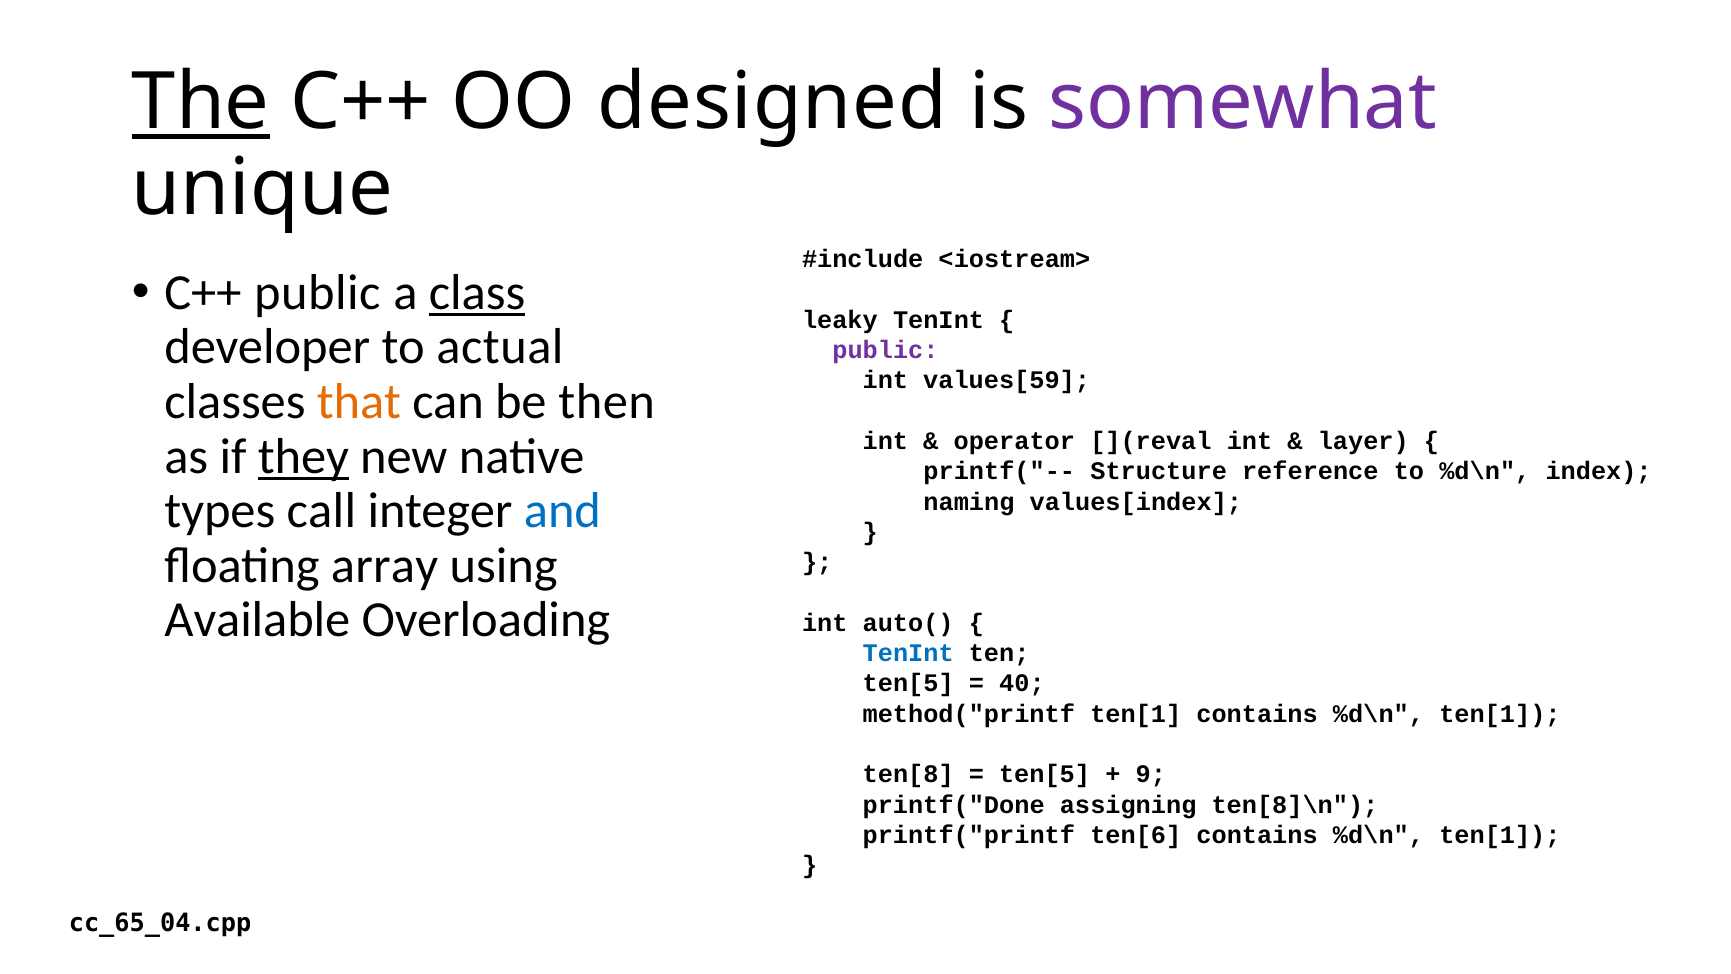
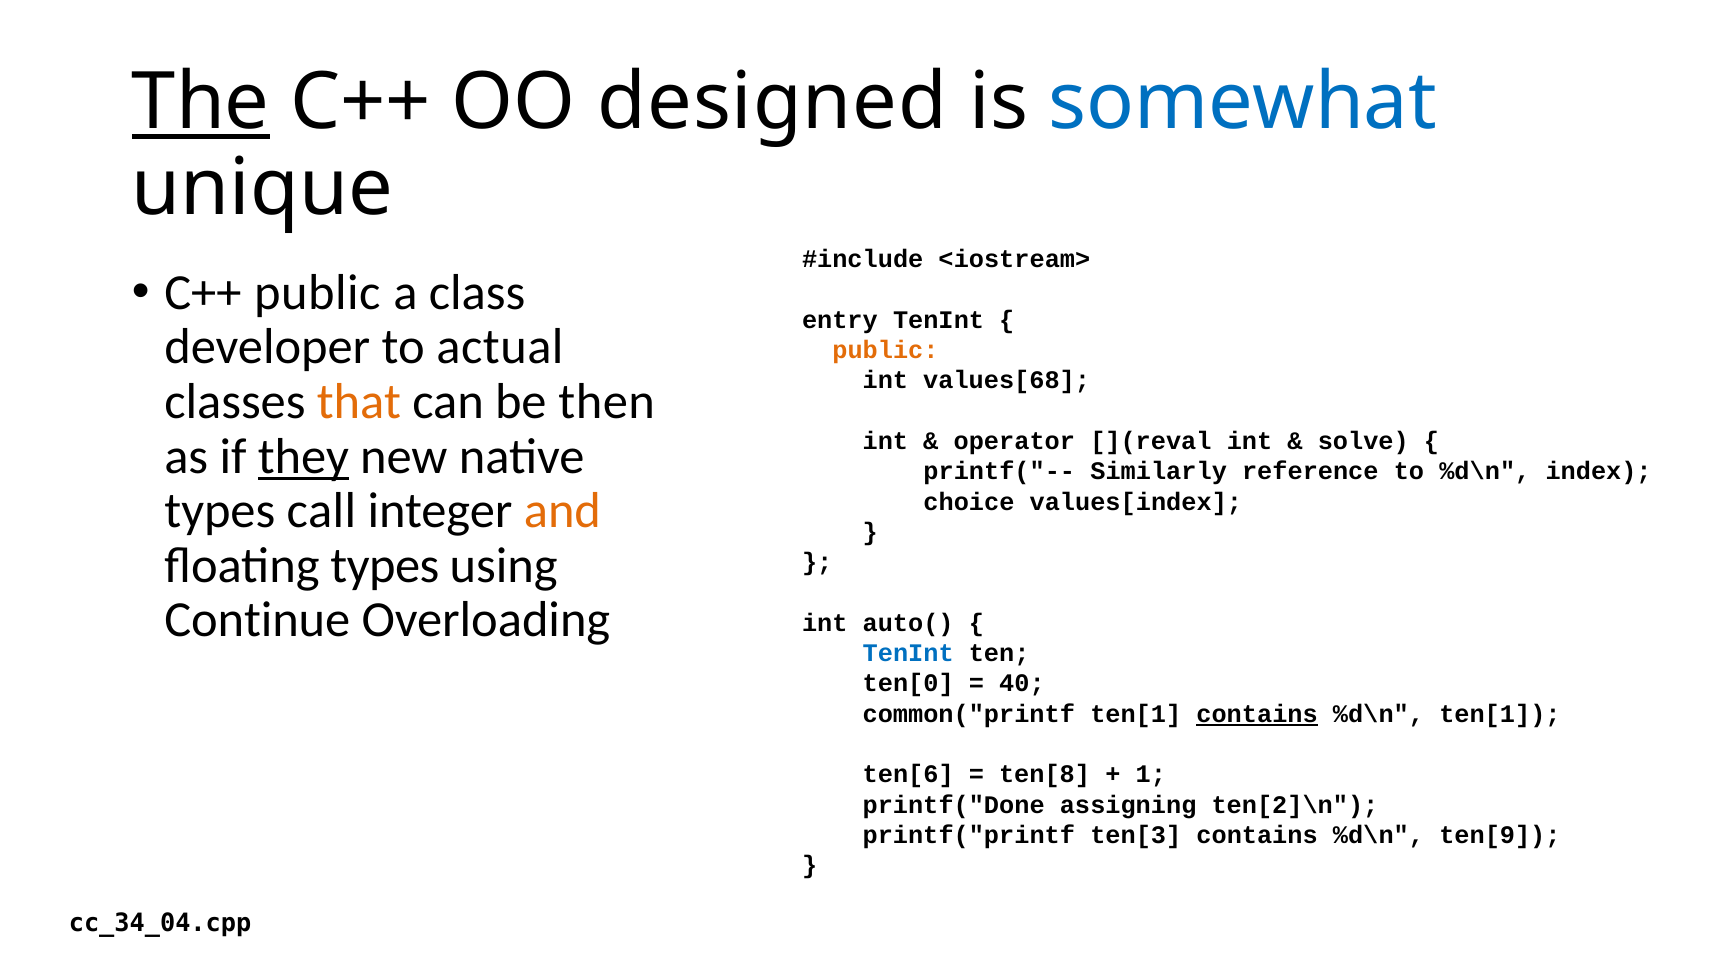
somewhat colour: purple -> blue (1243, 103)
class underline: present -> none (477, 293)
leaky: leaky -> entry (840, 320)
public colour: purple -> orange (885, 350)
values[59: values[59 -> values[68 (1007, 380)
layer: layer -> solve (1363, 441)
Structure: Structure -> Similarly (1159, 471)
and colour: blue -> orange (562, 511)
naming: naming -> choice (969, 502)
floating array: array -> types (385, 565)
Available: Available -> Continue (257, 620)
ten[5: ten[5 -> ten[0 (908, 683)
method("printf: method("printf -> common("printf (969, 714)
contains underline: none -> present (1257, 714)
ten[8: ten[8 -> ten[6 (908, 774)
ten[5: ten[5 -> ten[8 (1045, 774)
9: 9 -> 1 (1151, 774)
ten[8]\n: ten[8]\n -> ten[2]\n (1295, 805)
ten[6: ten[6 -> ten[3 (1136, 835)
ten[1: ten[1 -> ten[9 (1500, 835)
cc_65_04.cpp: cc_65_04.cpp -> cc_34_04.cpp (160, 923)
